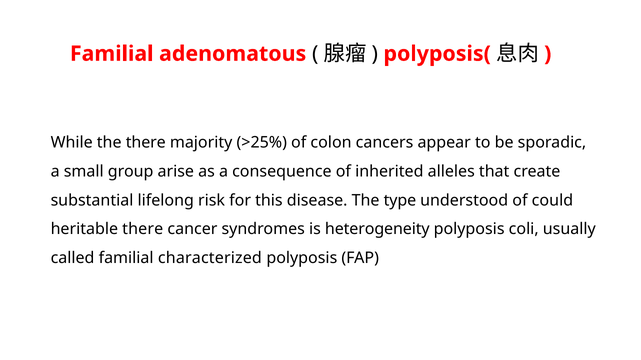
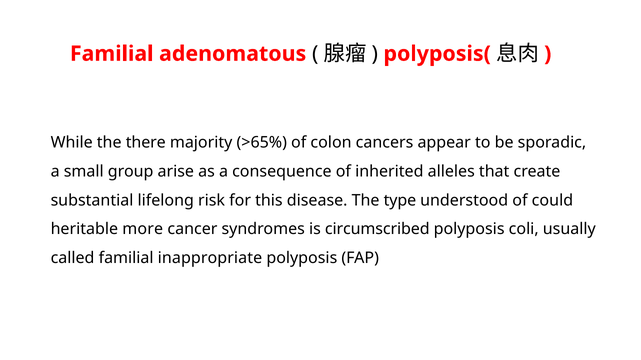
>25%: >25% -> >65% (262, 143)
heritable there: there -> more (143, 229)
heterogeneity: heterogeneity -> circumscribed (377, 229)
characterized: characterized -> inappropriate (210, 258)
